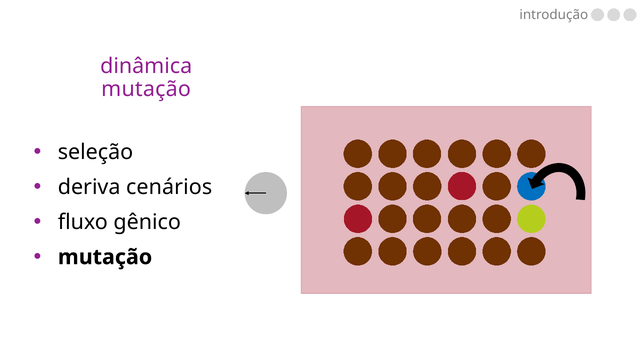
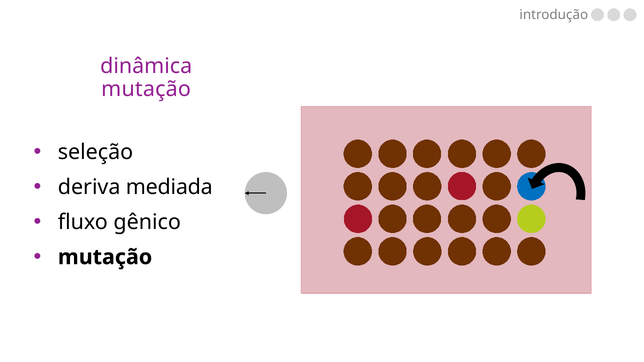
cenários: cenários -> mediada (169, 187)
